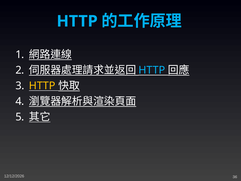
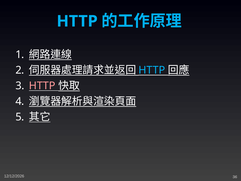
HTTP colour: yellow -> pink (42, 86)
